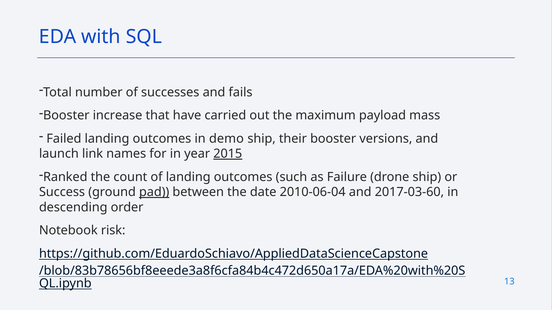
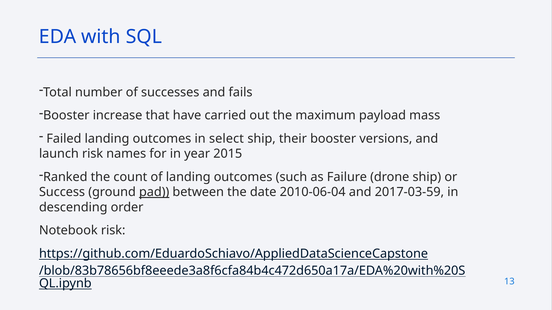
demo: demo -> select (226, 139)
launch link: link -> risk (93, 154)
2015 underline: present -> none (228, 154)
2017-03-60: 2017-03-60 -> 2017-03-59 (409, 192)
